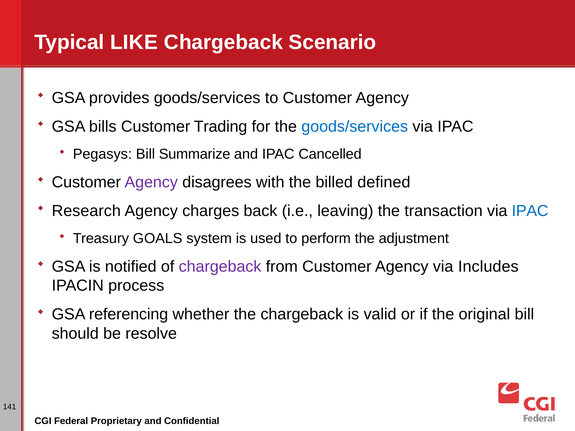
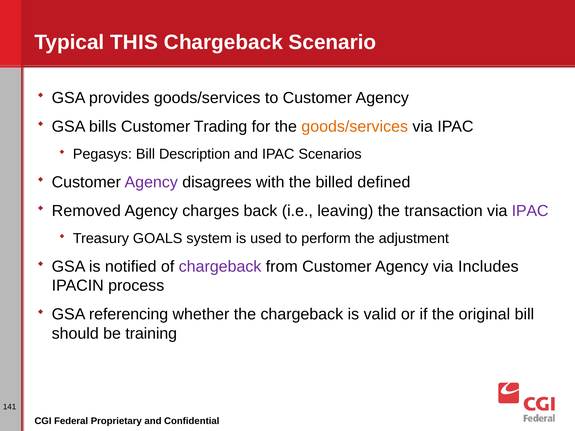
LIKE: LIKE -> THIS (134, 42)
goods/services colour: blue -> orange (355, 127)
Summarize: Summarize -> Description (195, 154)
Cancelled: Cancelled -> Scenarios (330, 154)
Research: Research -> Removed (86, 211)
IPAC colour: blue -> purple (530, 211)
resolve: resolve -> training (151, 334)
